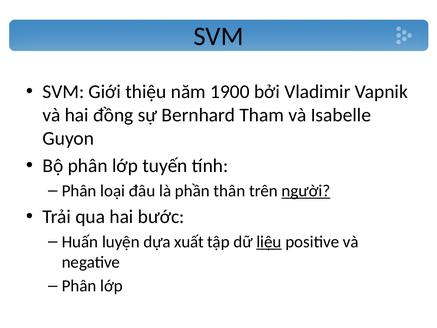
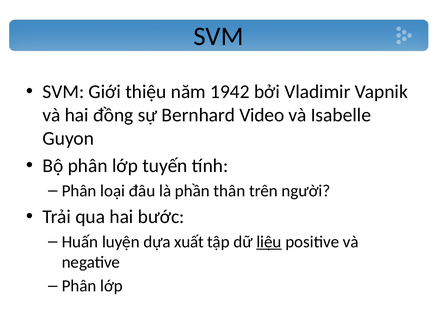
1900: 1900 -> 1942 (230, 92)
Tham: Tham -> Video (262, 115)
người underline: present -> none (306, 191)
